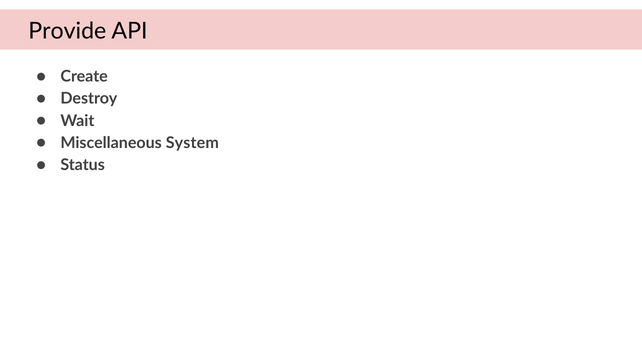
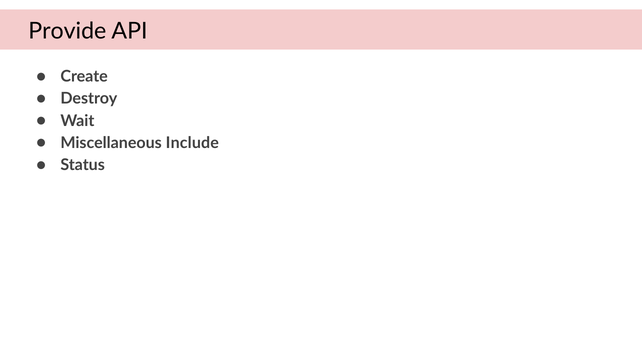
System: System -> Include (192, 143)
